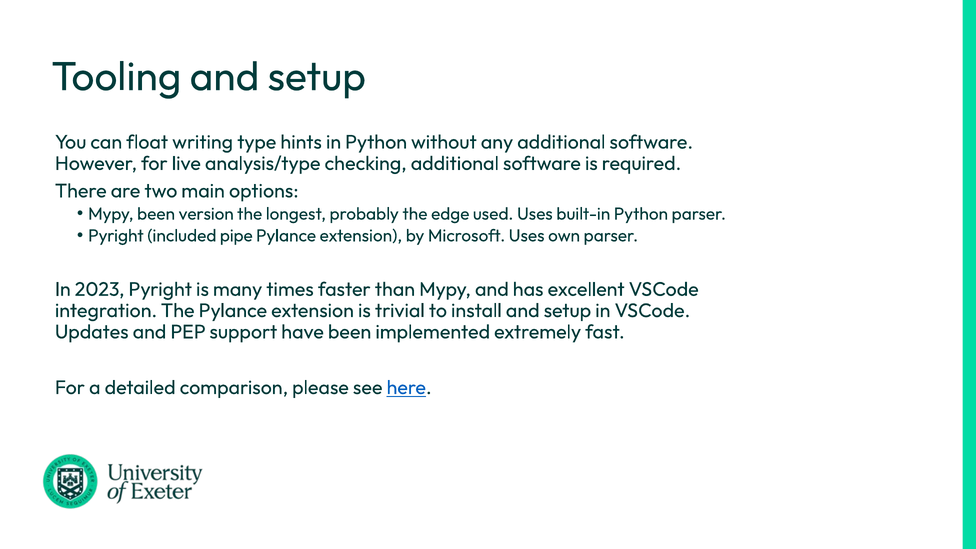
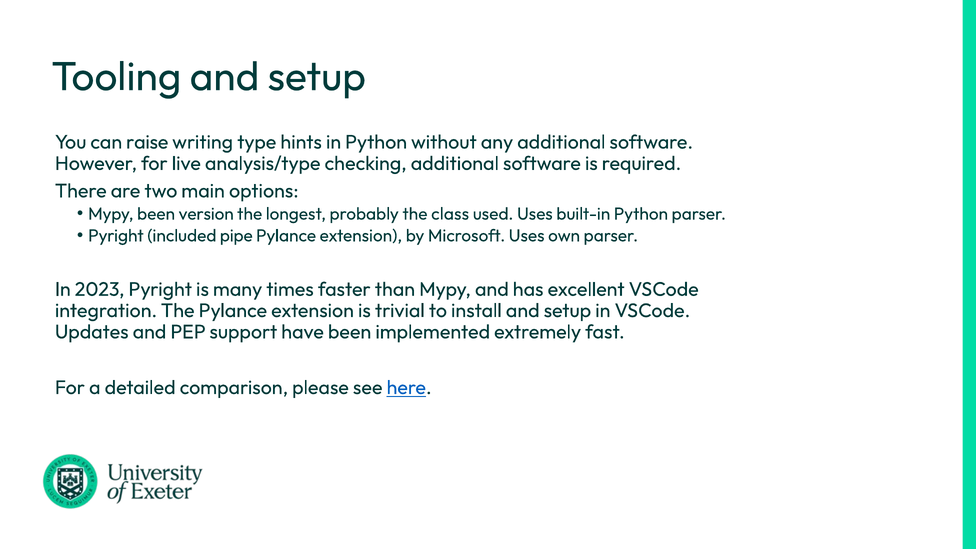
float: float -> raise (147, 142)
edge: edge -> class (450, 214)
